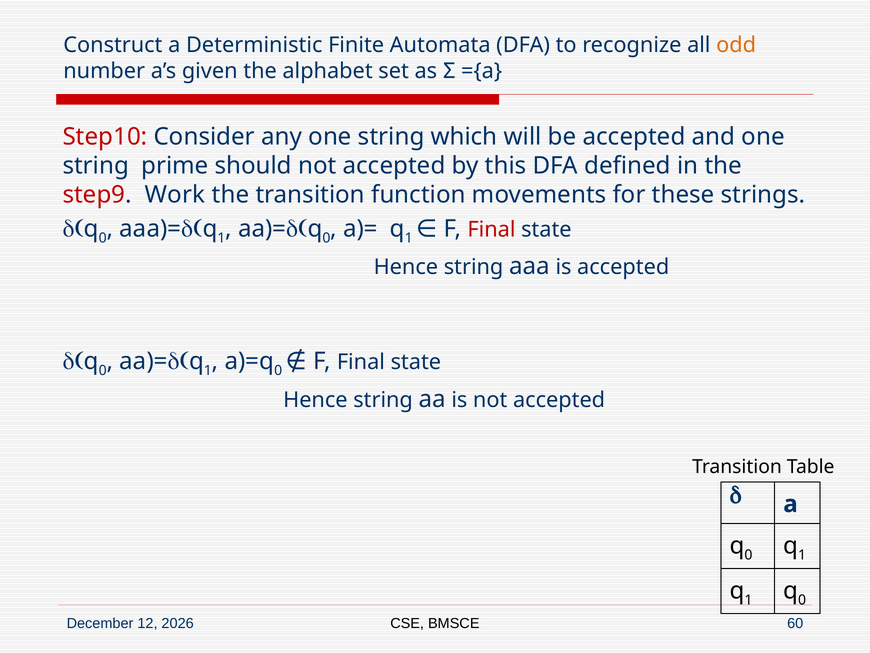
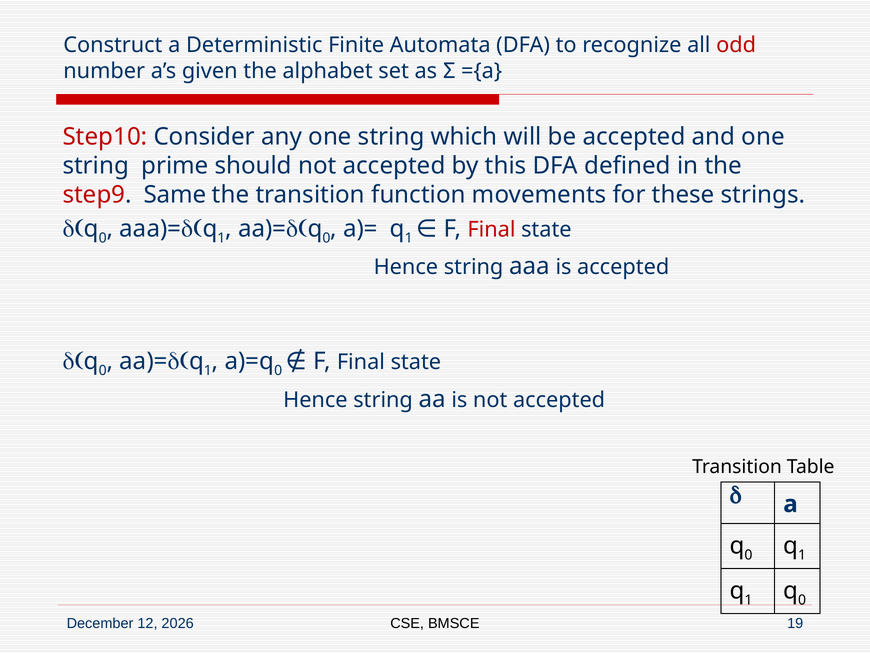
odd colour: orange -> red (736, 45)
Work: Work -> Same (175, 195)
60: 60 -> 19 (795, 623)
